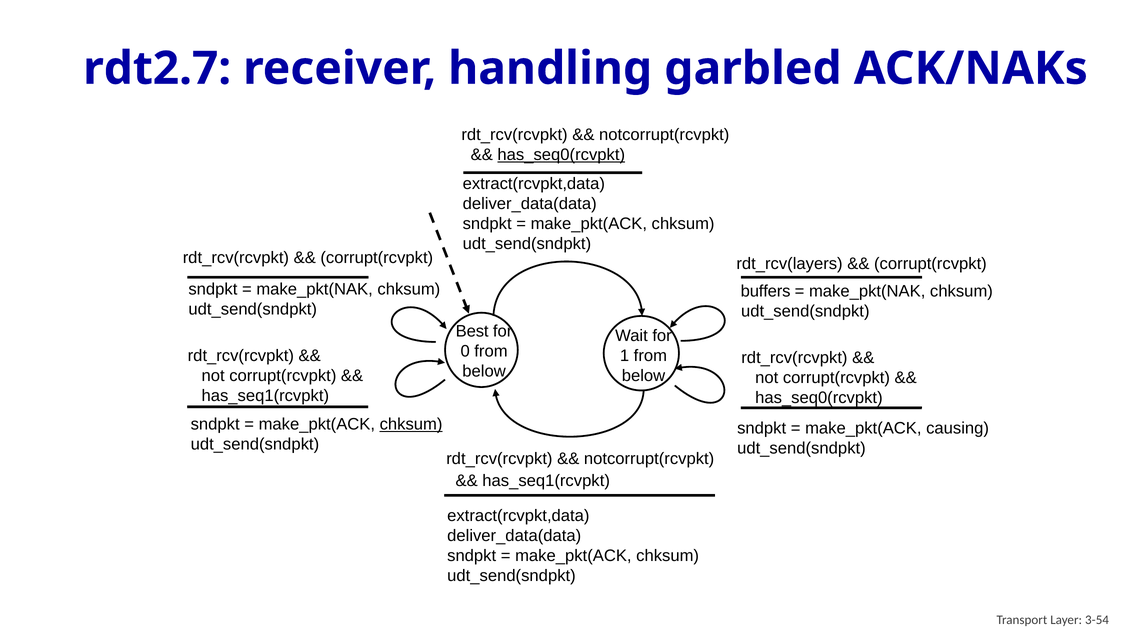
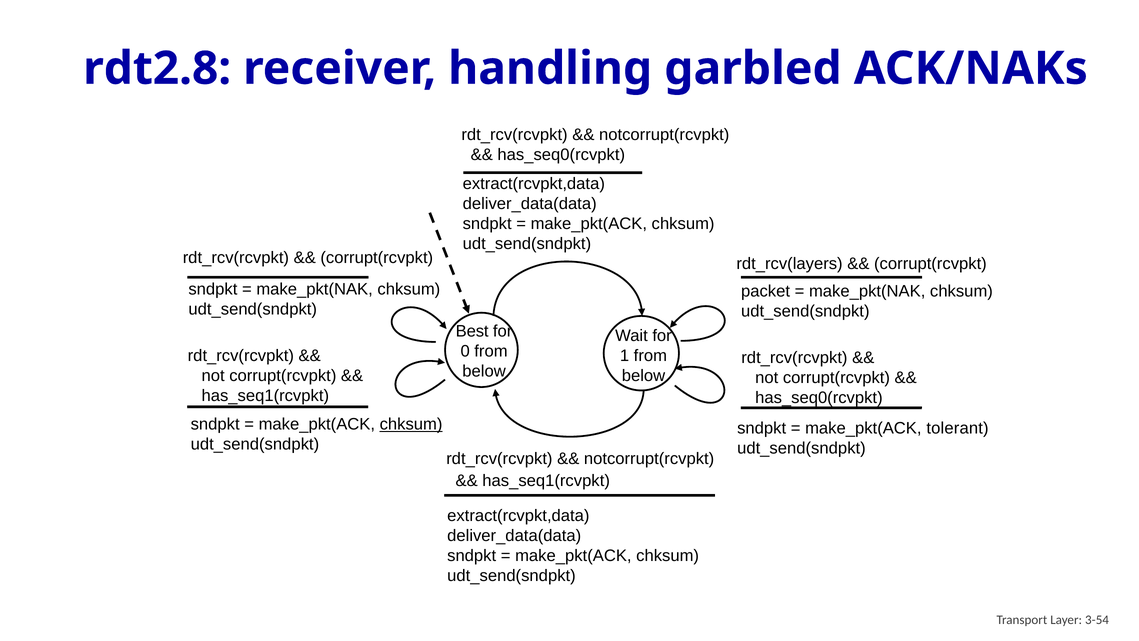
rdt2.7: rdt2.7 -> rdt2.8 (157, 69)
has_seq0(rcvpkt underline: present -> none (561, 155)
buffers: buffers -> packet (766, 291)
causing: causing -> tolerant (957, 428)
